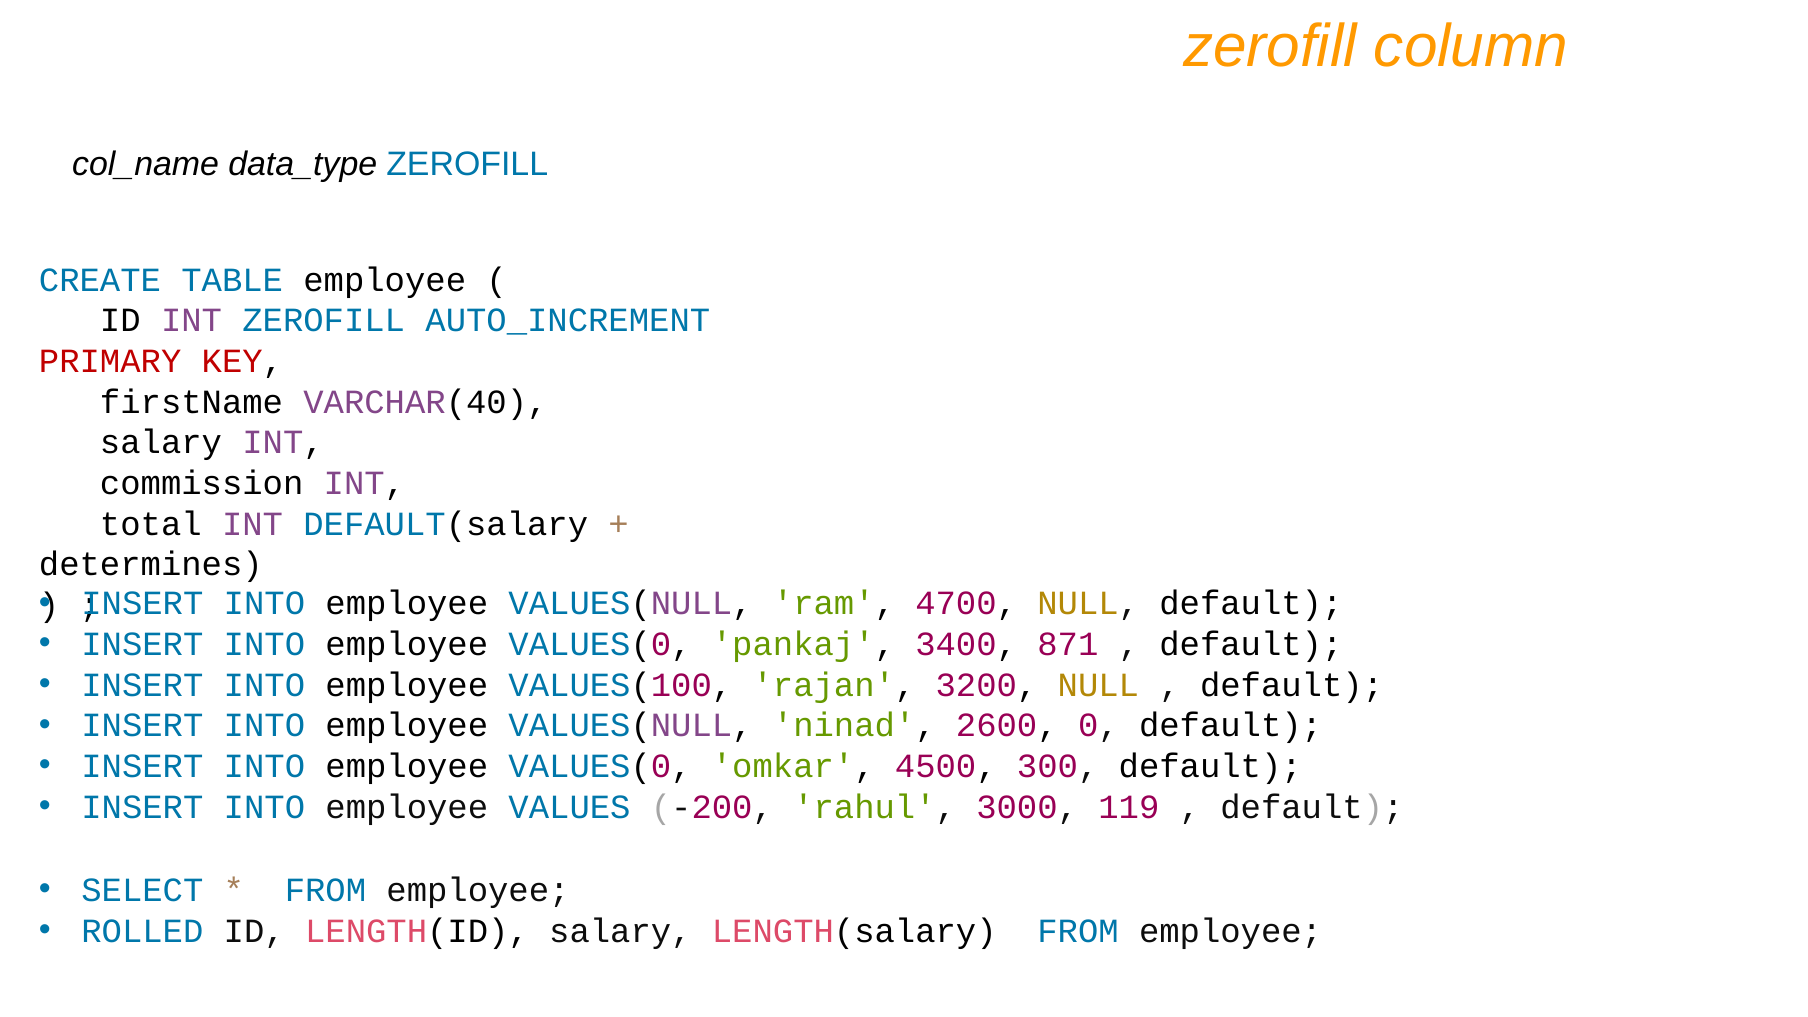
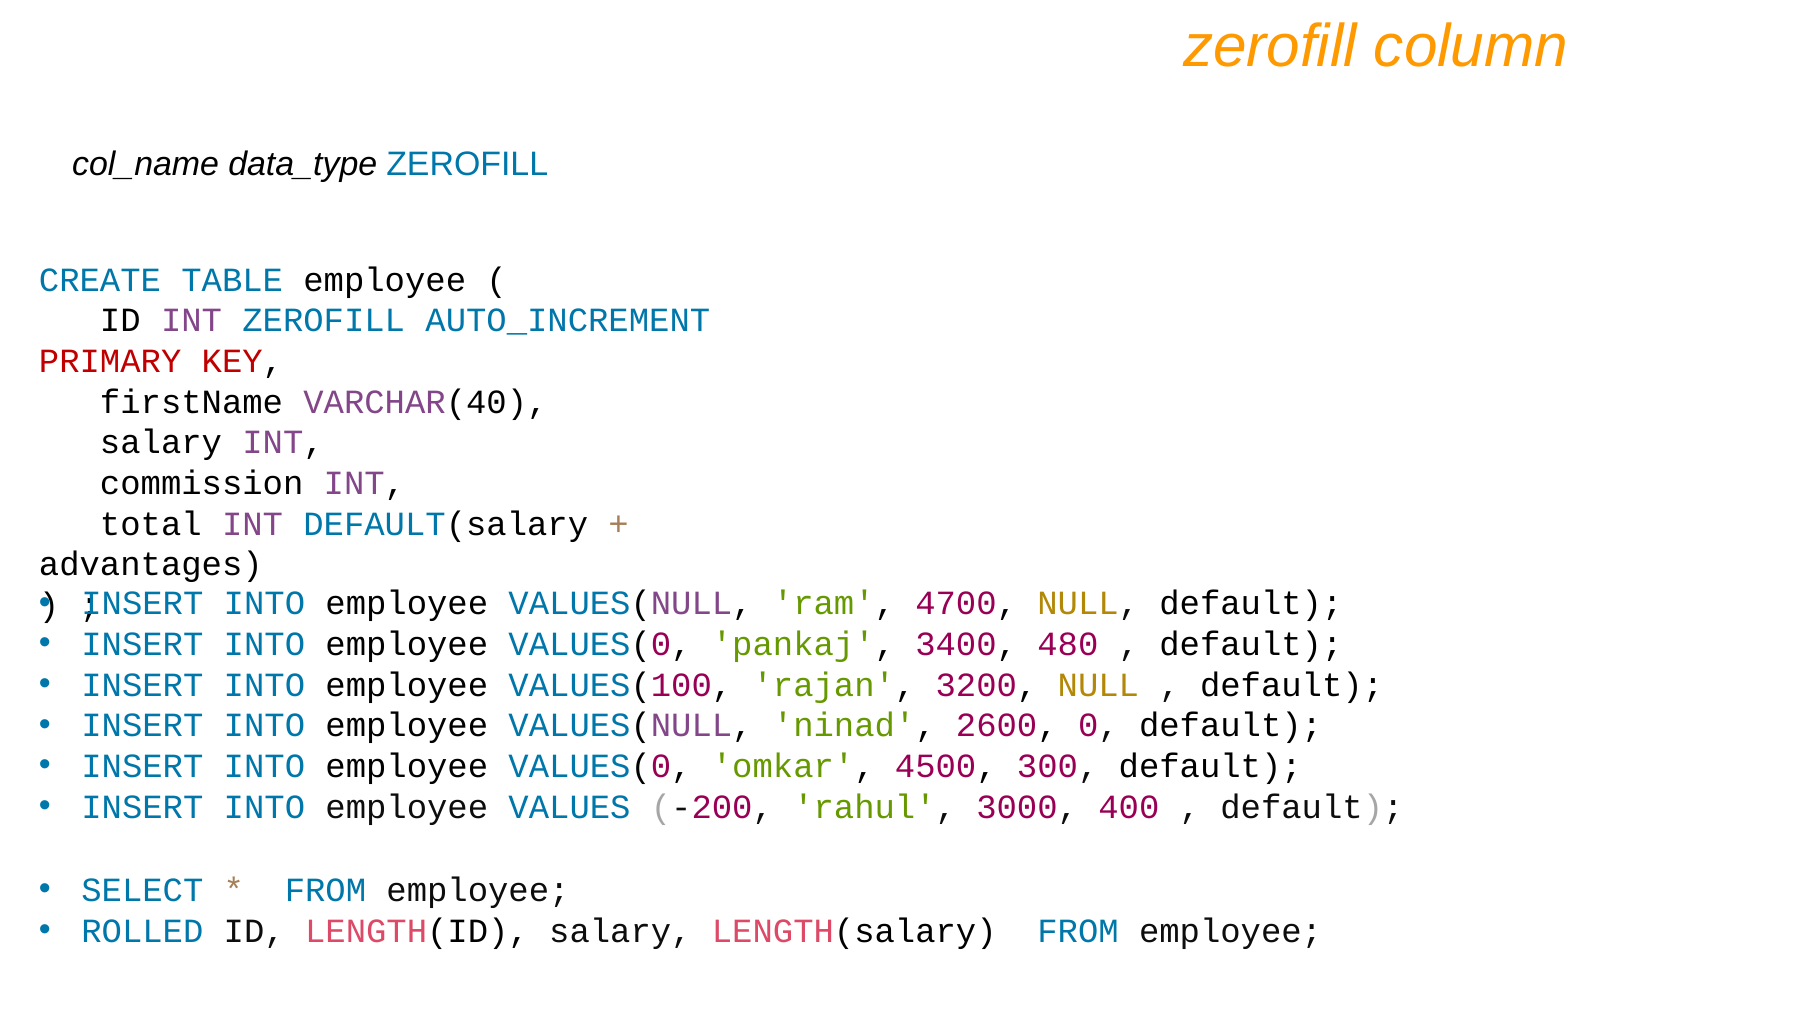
determines: determines -> advantages (151, 565)
871: 871 -> 480 (1068, 644)
119: 119 -> 400 (1129, 807)
